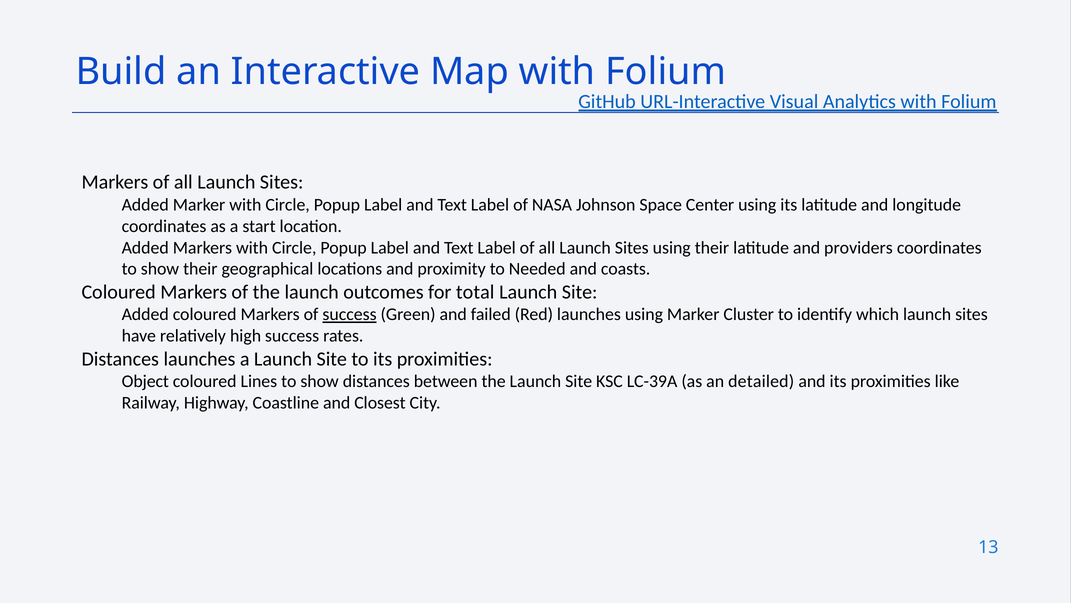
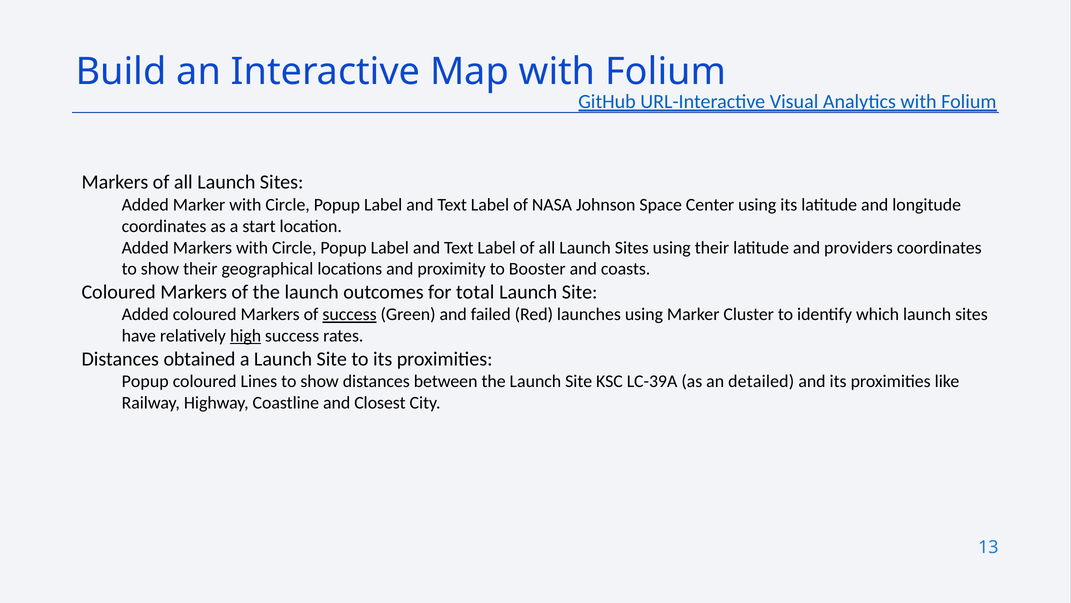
Needed: Needed -> Booster (537, 269)
high underline: none -> present (246, 336)
Distances launches: launches -> obtained (200, 359)
Object: Object -> Popup (145, 381)
